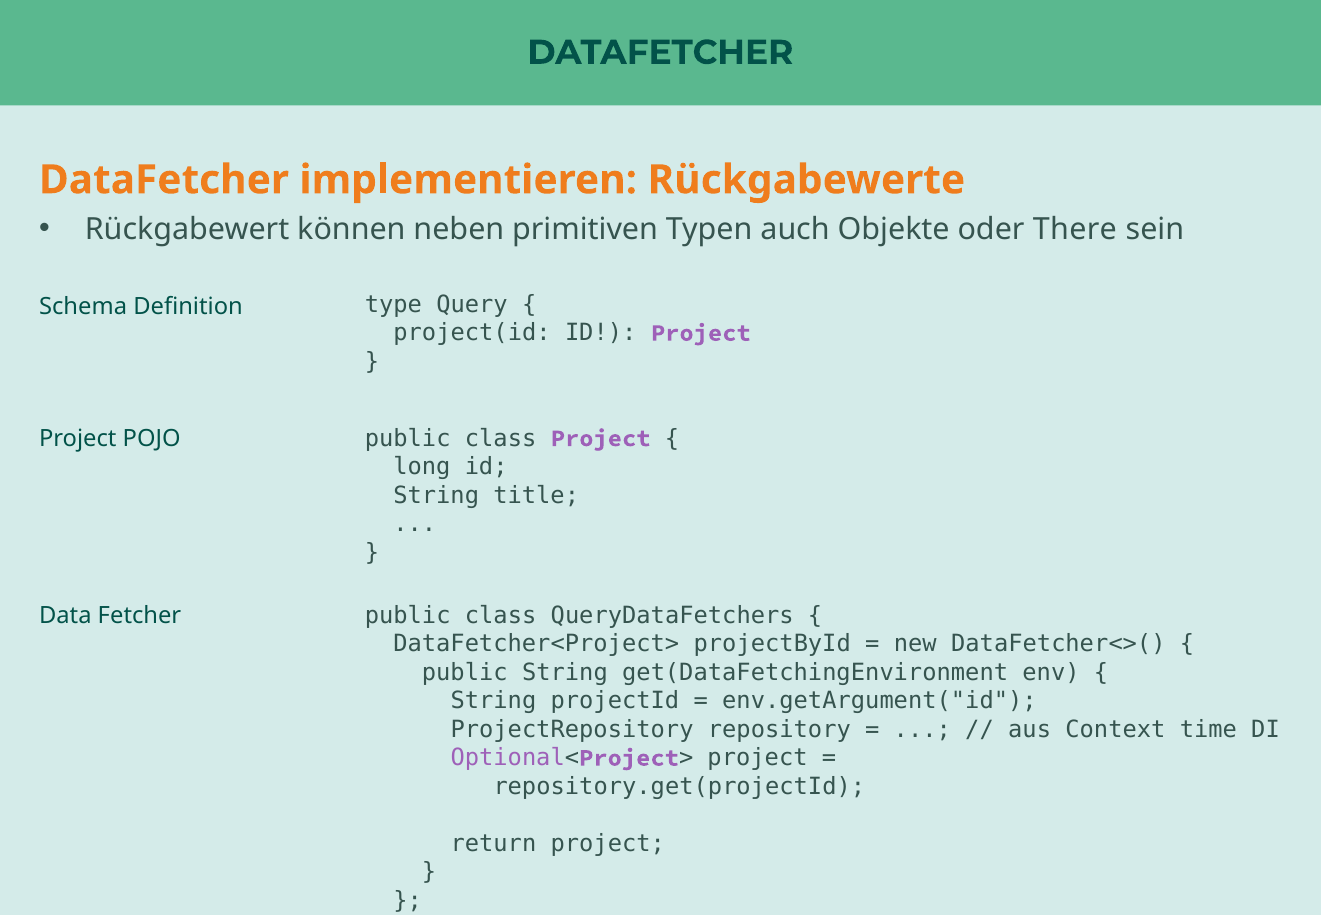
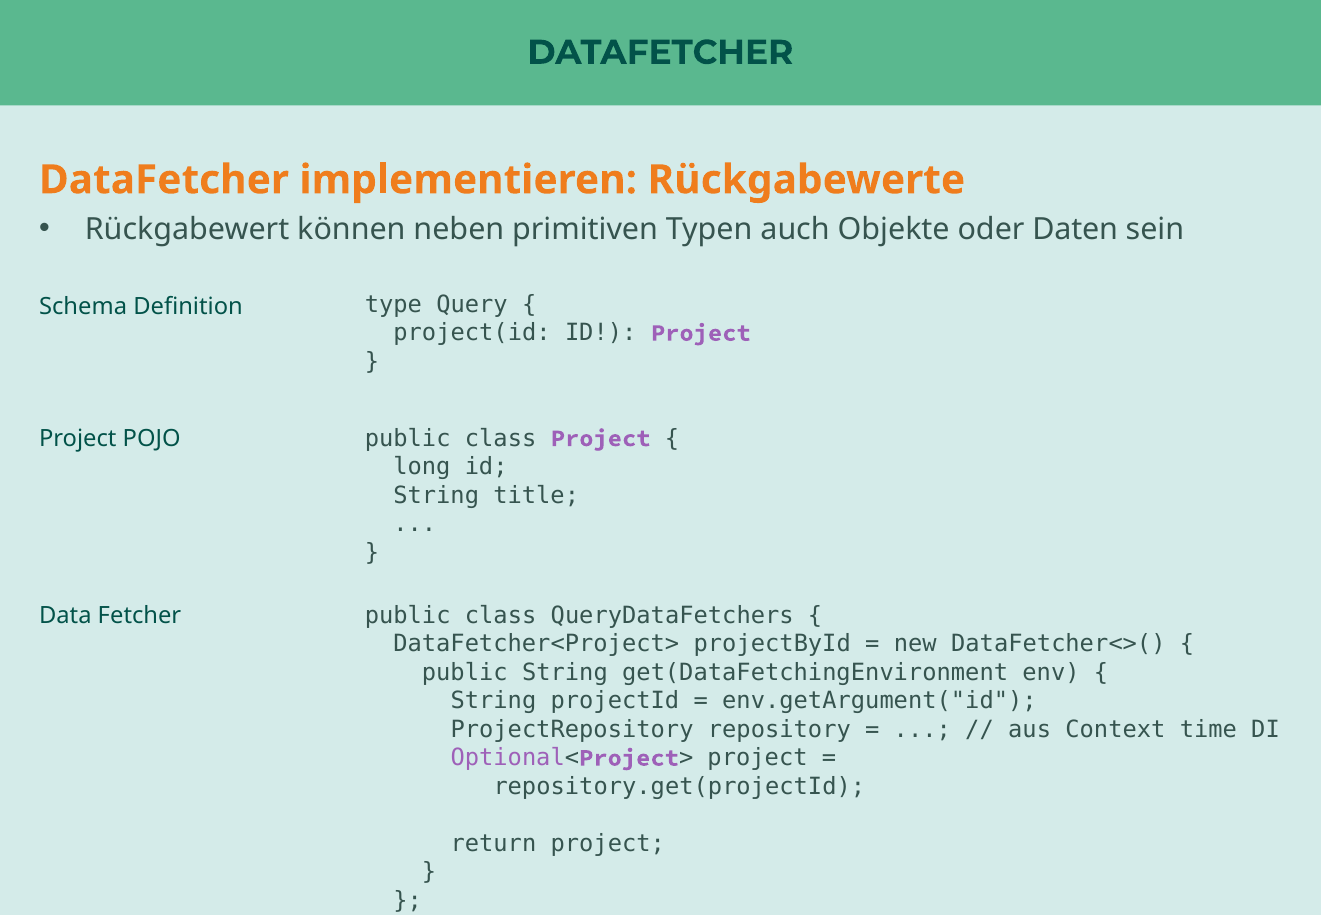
There: There -> Daten (1075, 229)
